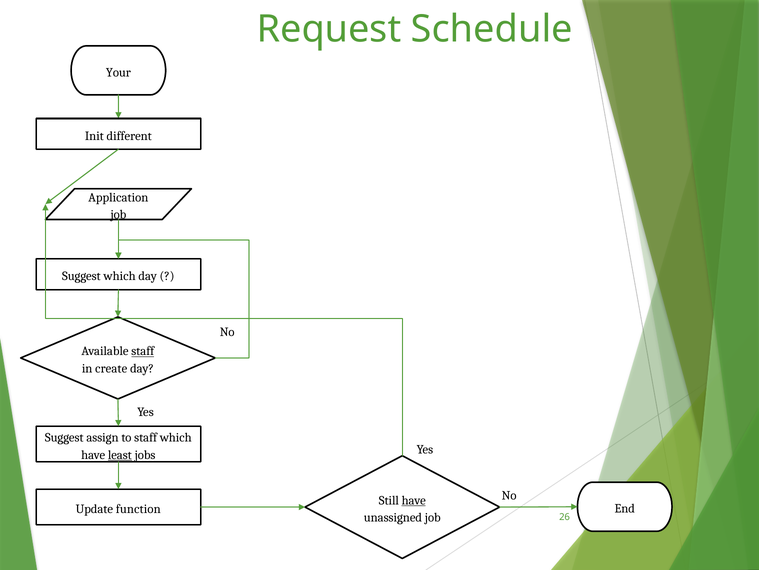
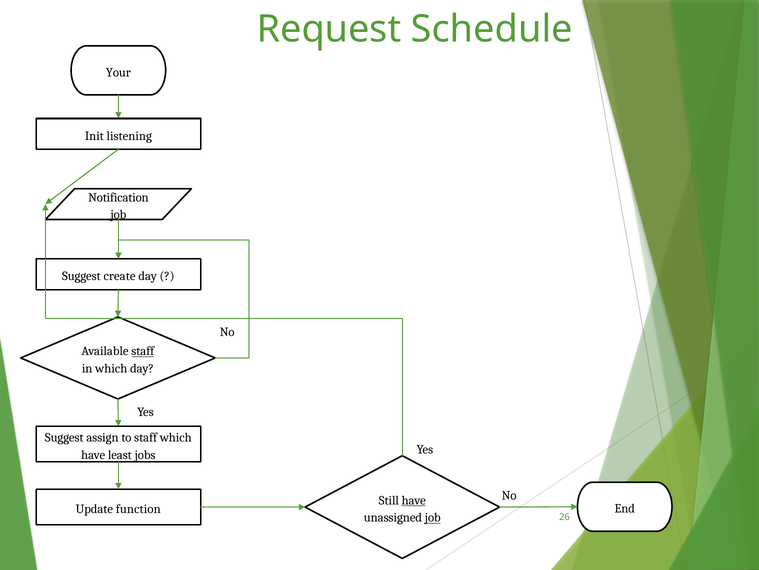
different: different -> listening (129, 136)
Application: Application -> Notification (118, 197)
Suggest which: which -> create (120, 276)
in create: create -> which (111, 368)
least underline: present -> none (120, 454)
job underline: none -> present (433, 517)
